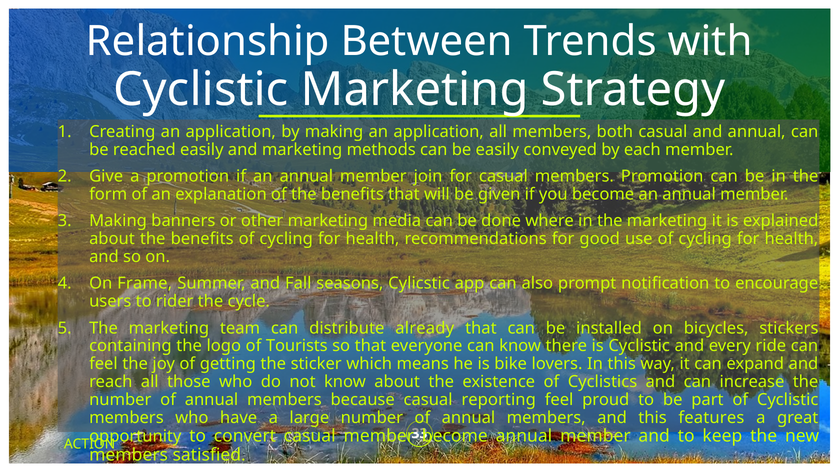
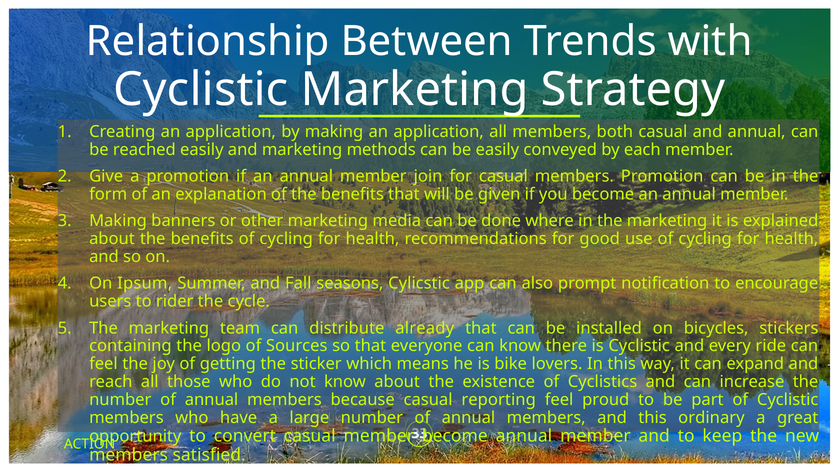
Frame: Frame -> Ipsum (145, 283)
Tourists: Tourists -> Sources (297, 346)
features: features -> ordinary (711, 418)
